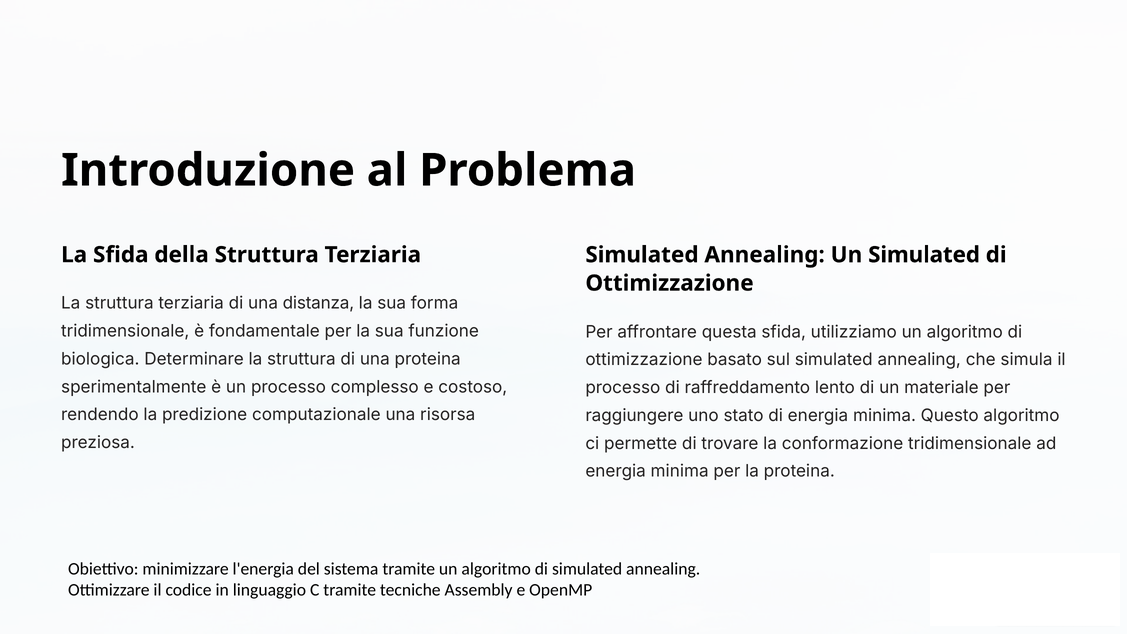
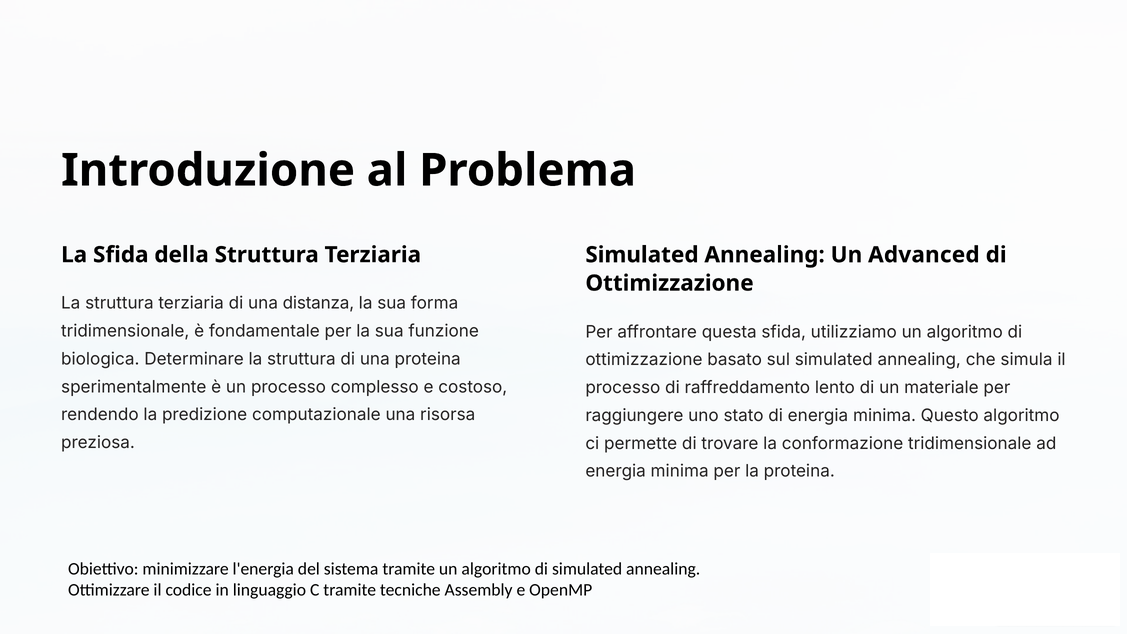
Un Simulated: Simulated -> Advanced (924, 255)
